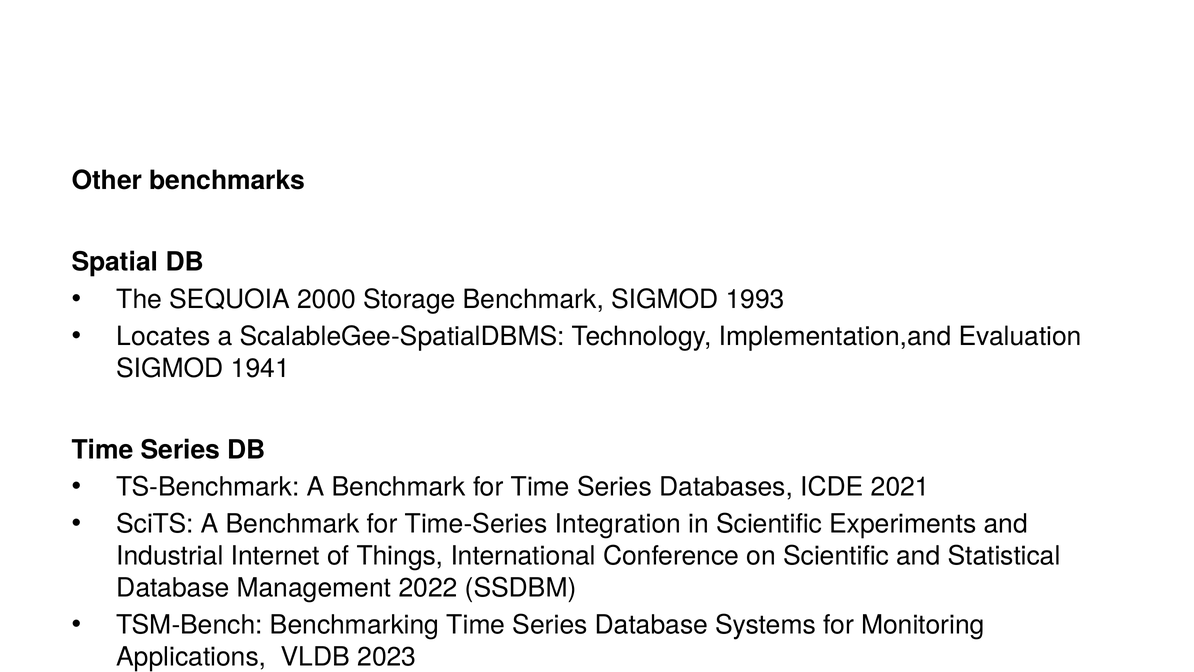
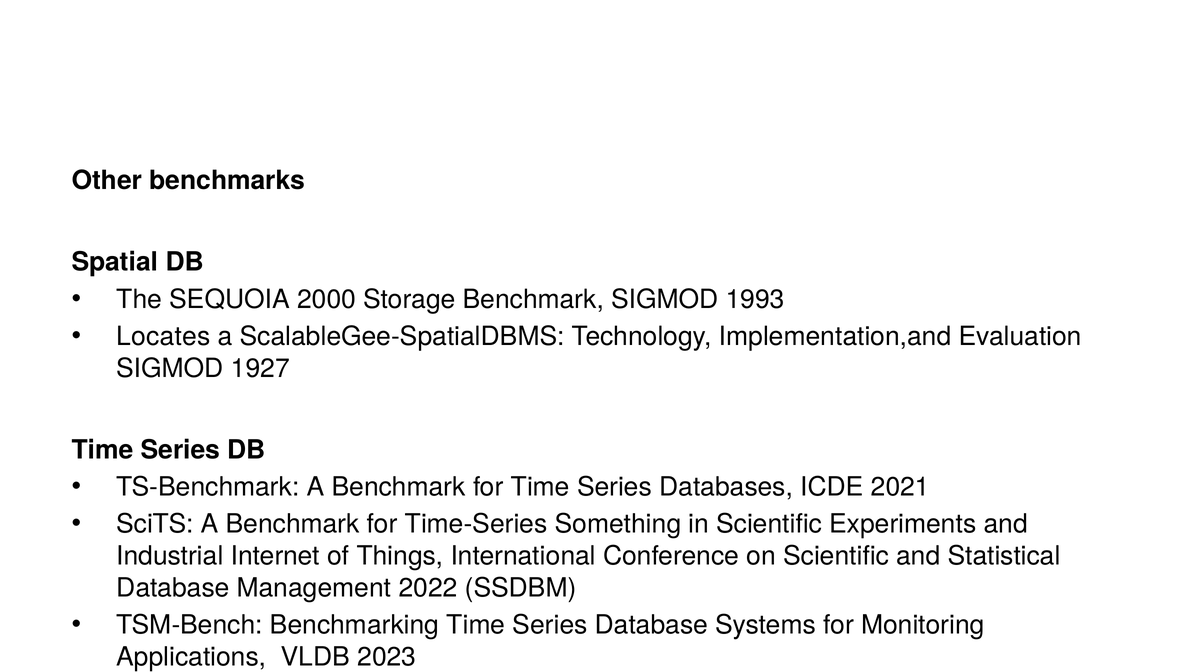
1941: 1941 -> 1927 (260, 368)
Integration: Integration -> Something (618, 524)
